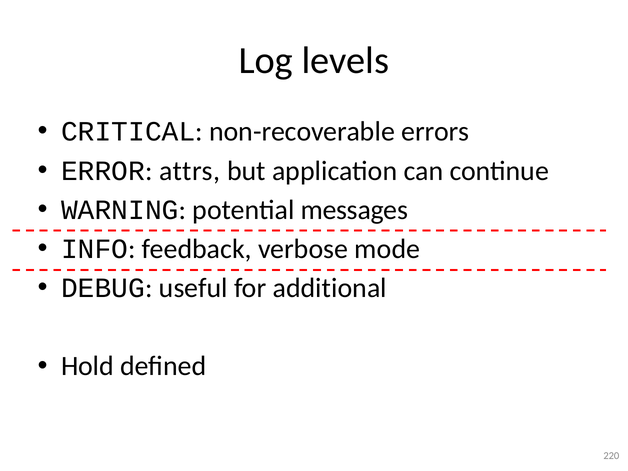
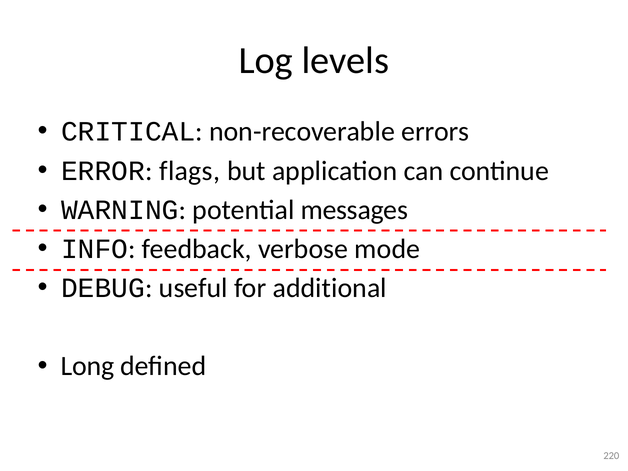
attrs: attrs -> flags (190, 171)
Hold: Hold -> Long (88, 366)
